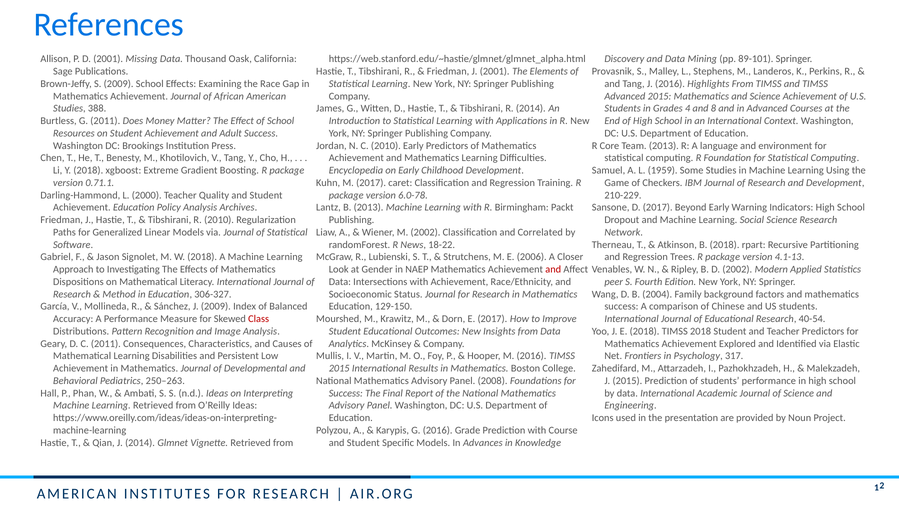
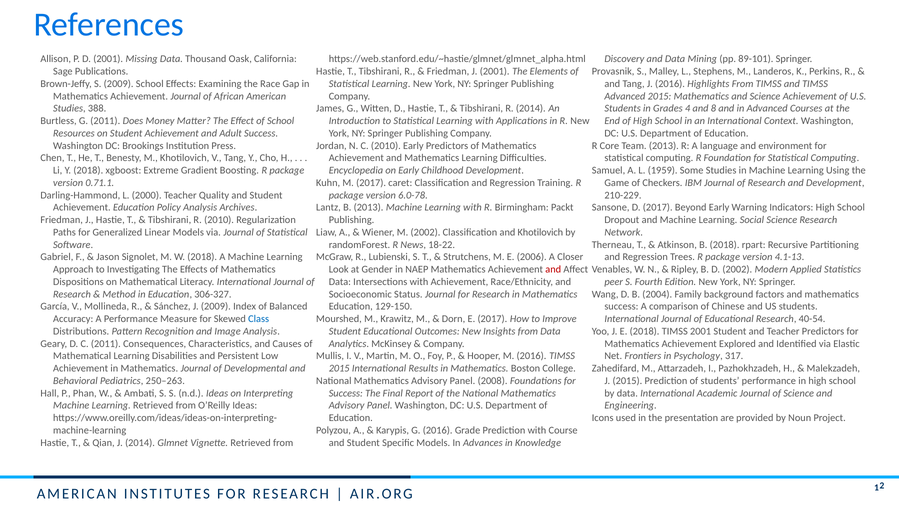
and Correlated: Correlated -> Khotilovich (540, 232)
Class colour: red -> blue (259, 319)
TIMSS 2018: 2018 -> 2001 (701, 331)
